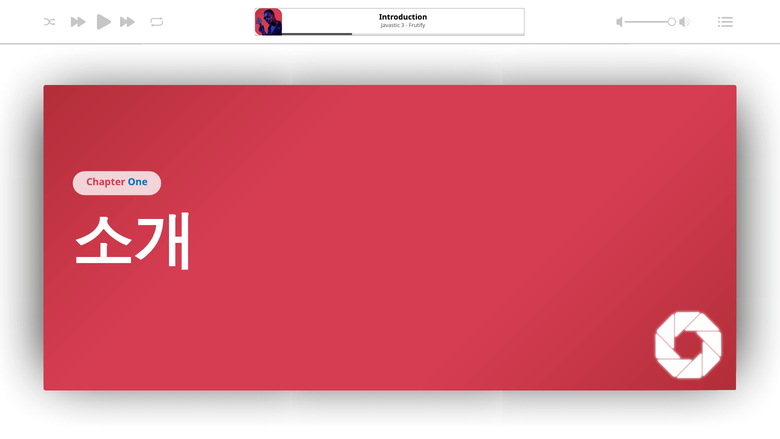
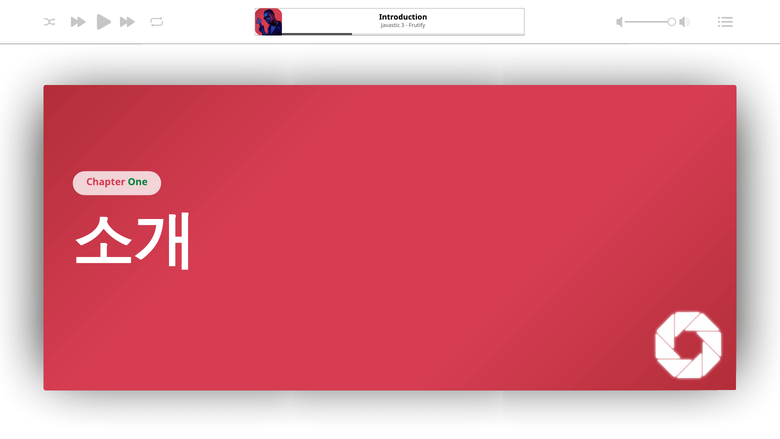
One colour: blue -> green (138, 182)
